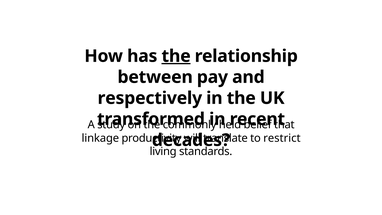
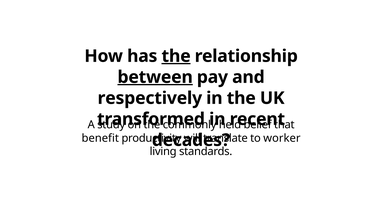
between underline: none -> present (155, 77)
linkage: linkage -> benefit (100, 138)
restrict: restrict -> worker (282, 138)
